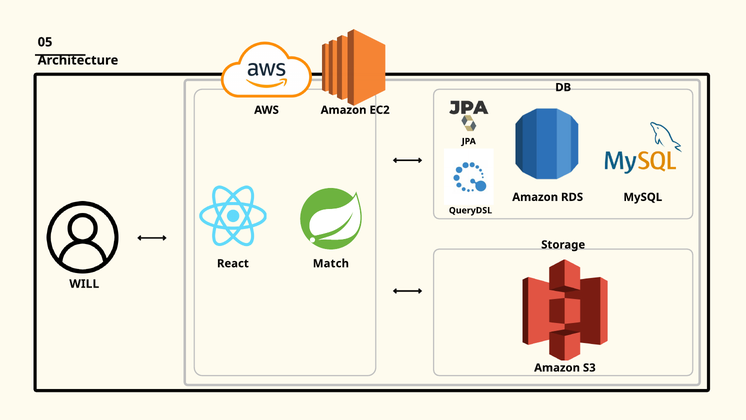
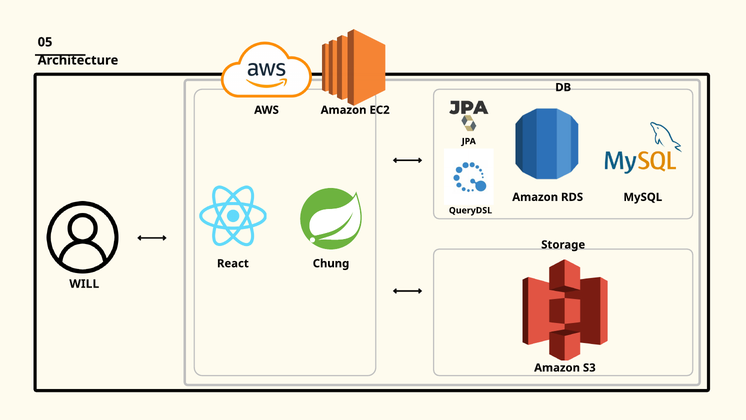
Match: Match -> Chung (331, 263)
